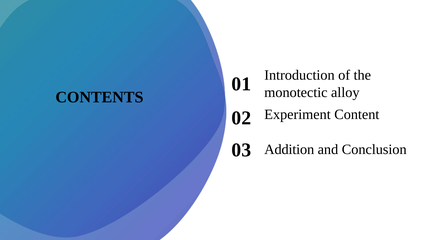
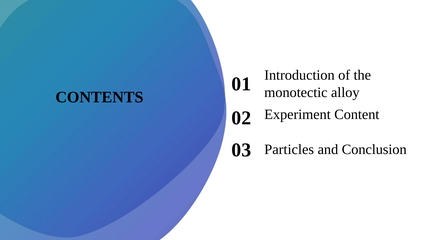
Addition: Addition -> Particles (289, 150)
